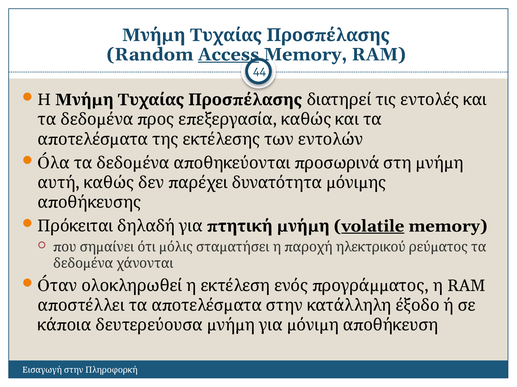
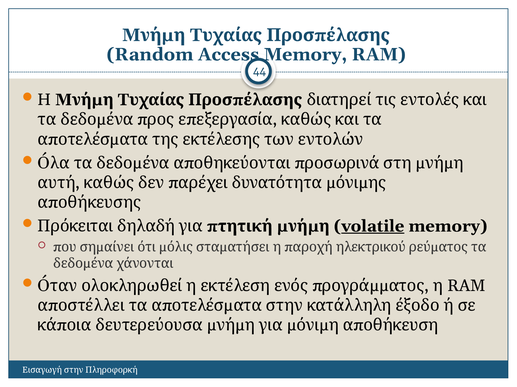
Access underline: present -> none (229, 55)
